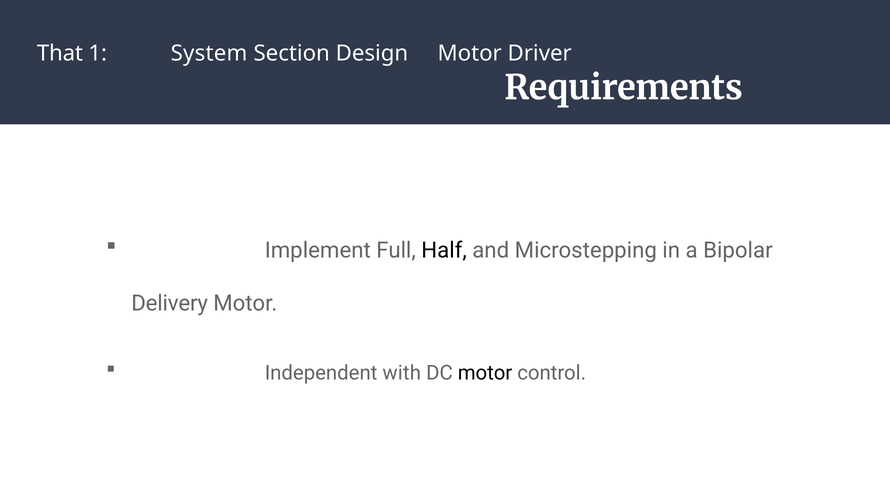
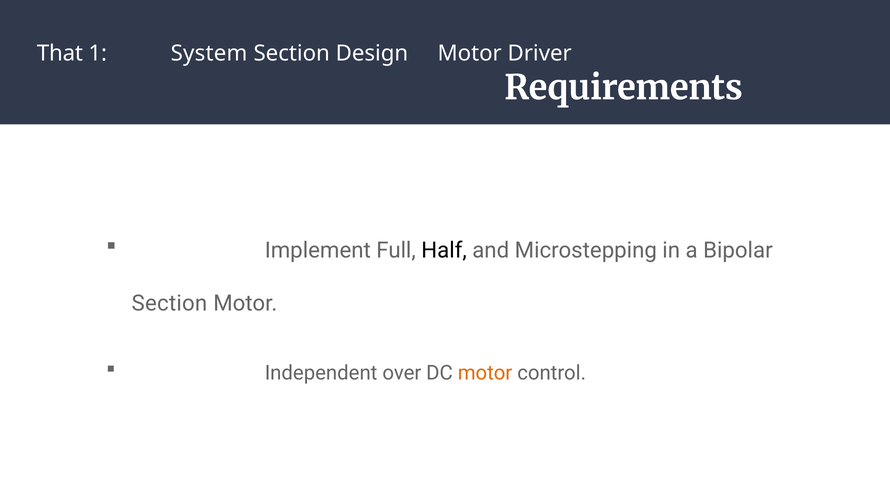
Delivery: Delivery -> Section (169, 303)
with: with -> over (402, 373)
motor colour: black -> orange (485, 373)
